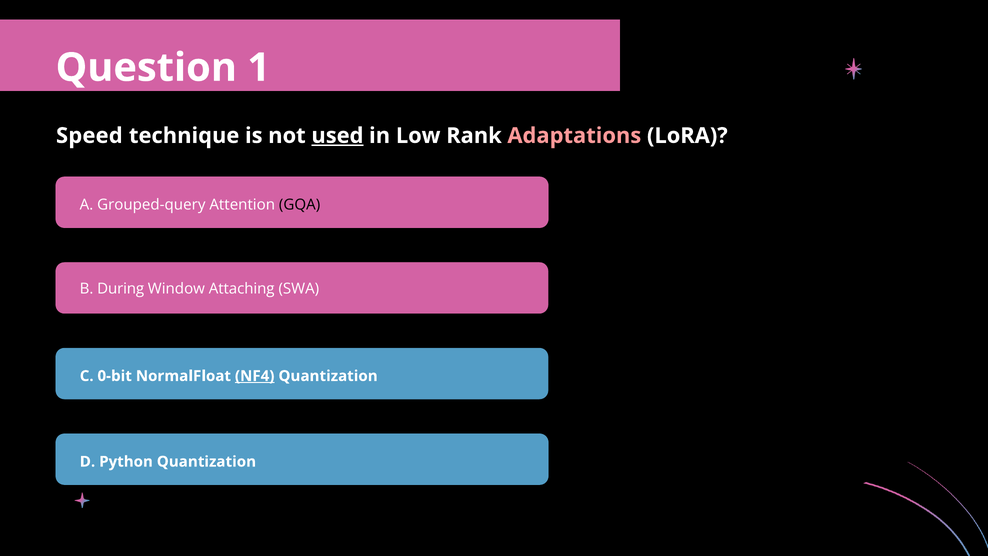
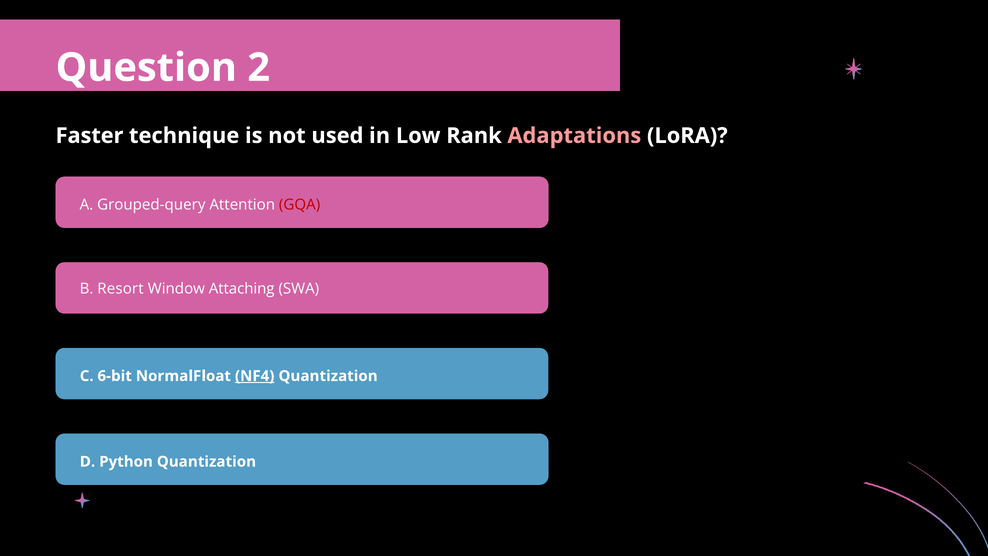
1: 1 -> 2 (259, 68)
Speed: Speed -> Faster (90, 136)
used underline: present -> none (337, 136)
GQA colour: black -> red (300, 205)
During: During -> Resort (121, 289)
0-bit: 0-bit -> 6-bit (115, 376)
